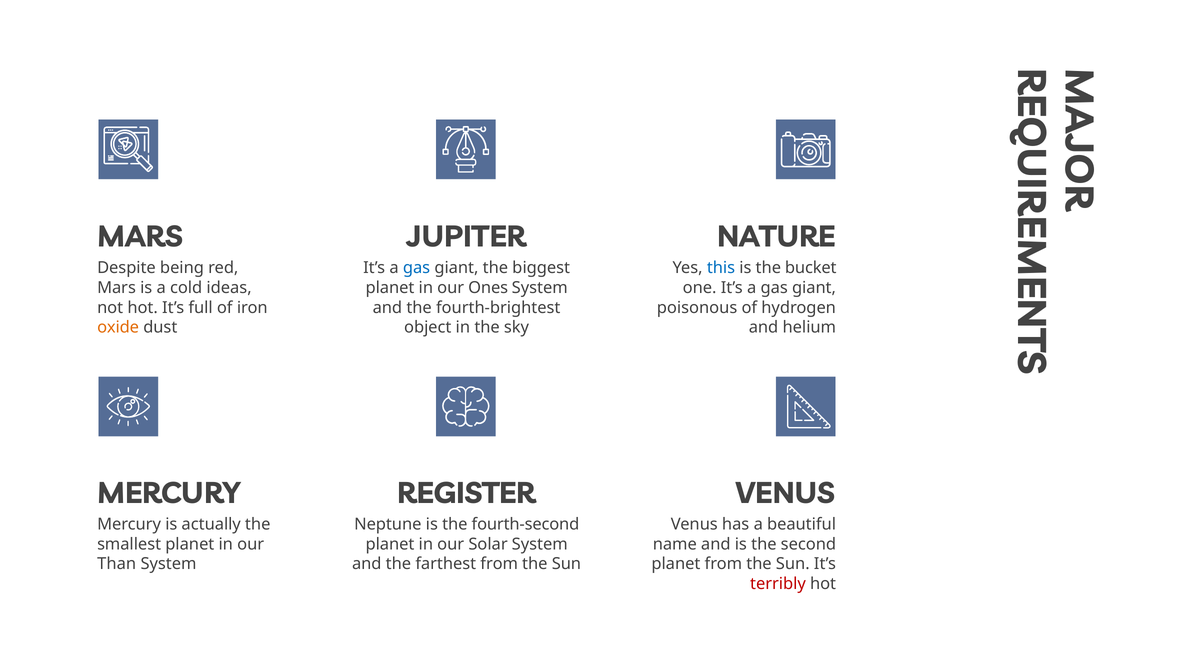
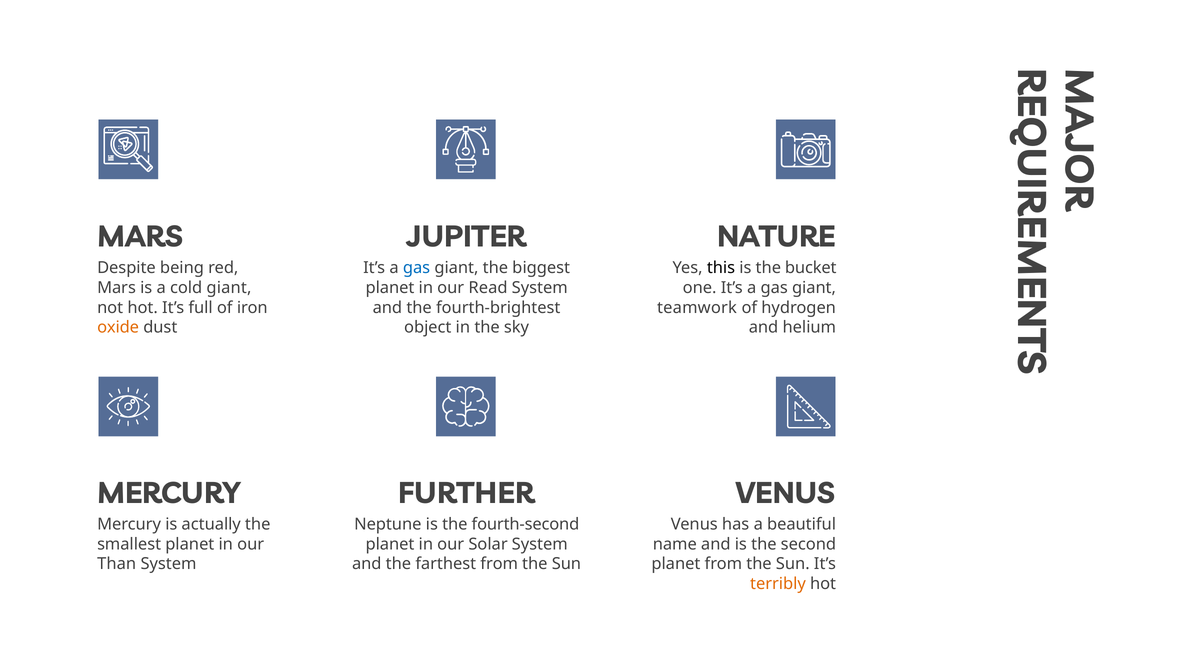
this colour: blue -> black (721, 268)
cold ideas: ideas -> giant (229, 288)
Ones: Ones -> Read (488, 288)
poisonous: poisonous -> teamwork (697, 308)
REGISTER: REGISTER -> FURTHER (466, 494)
terribly colour: red -> orange (778, 584)
